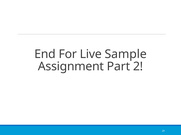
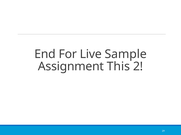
Part: Part -> This (118, 67)
